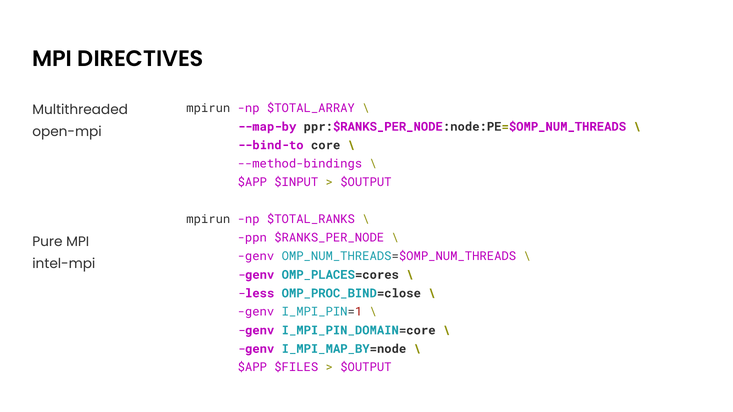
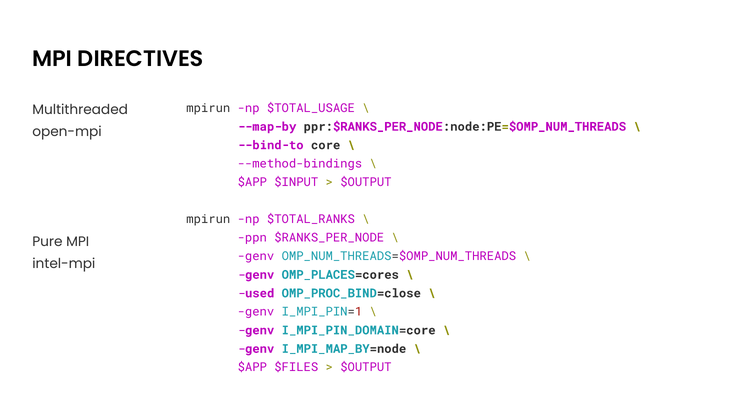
$TOTAL_ARRAY: $TOTAL_ARRAY -> $TOTAL_USAGE (311, 108)
less: less -> used (256, 294)
